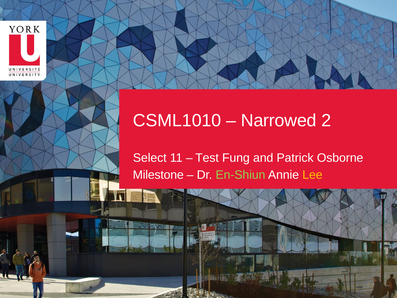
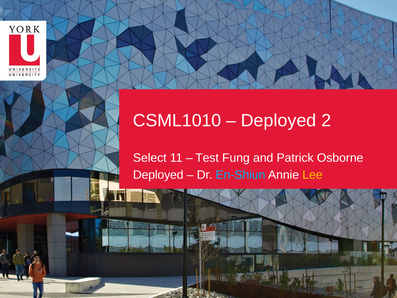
Narrowed: Narrowed -> Deployed (279, 120)
Milestone: Milestone -> Deployed (158, 175)
En-Shiun colour: light green -> light blue (240, 175)
